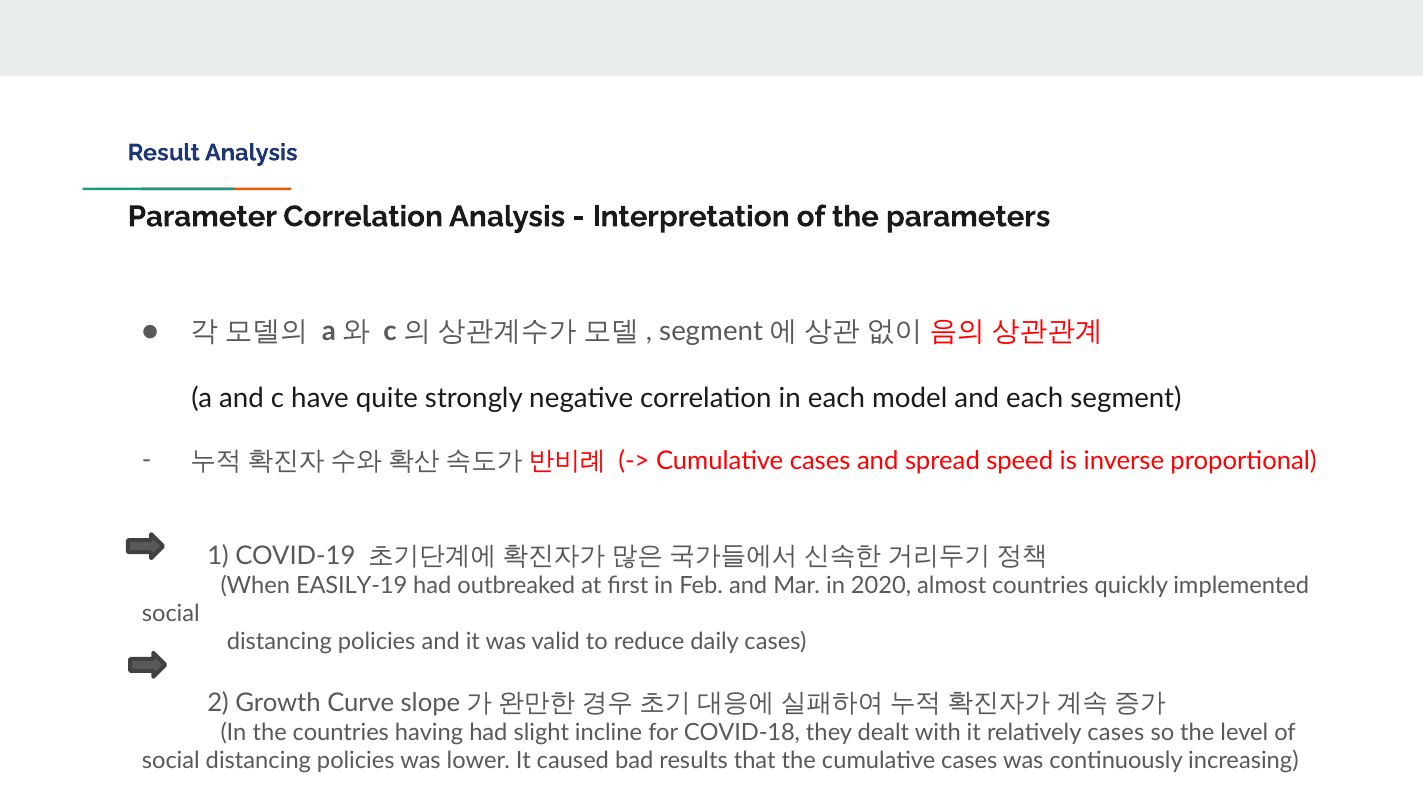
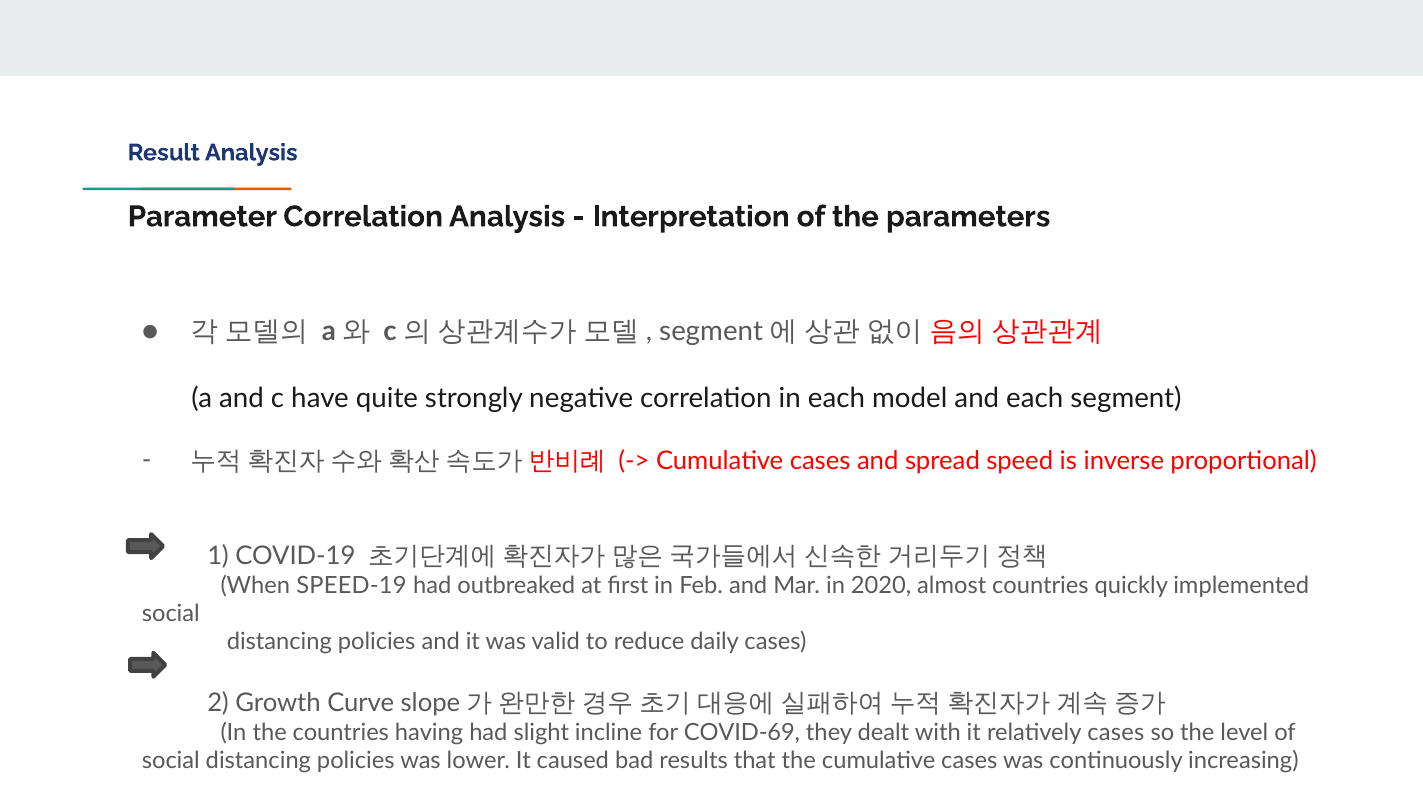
EASILY-19: EASILY-19 -> SPEED-19 (352, 586)
COVID-18: COVID-18 -> COVID-69 (742, 733)
